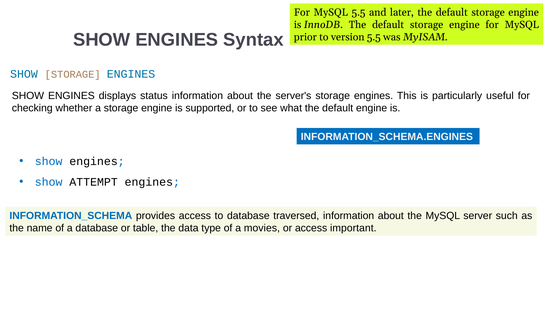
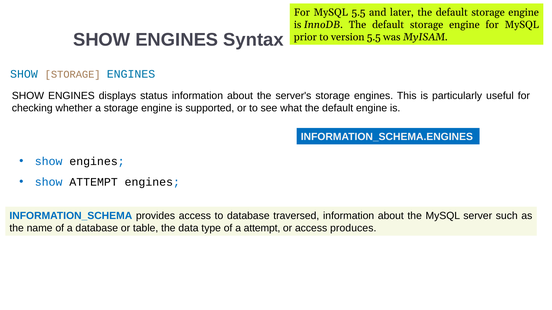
a movies: movies -> attempt (262, 228)
important: important -> produces (353, 228)
